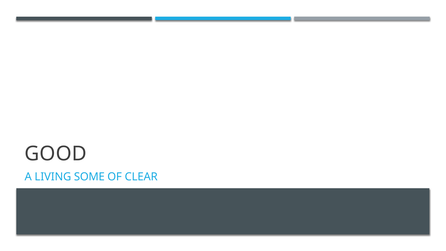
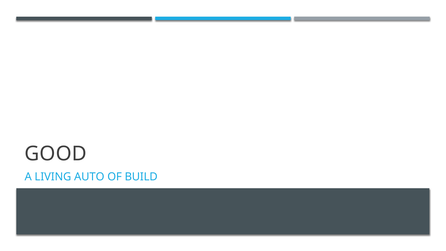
SOME: SOME -> AUTO (89, 177)
CLEAR: CLEAR -> BUILD (141, 177)
